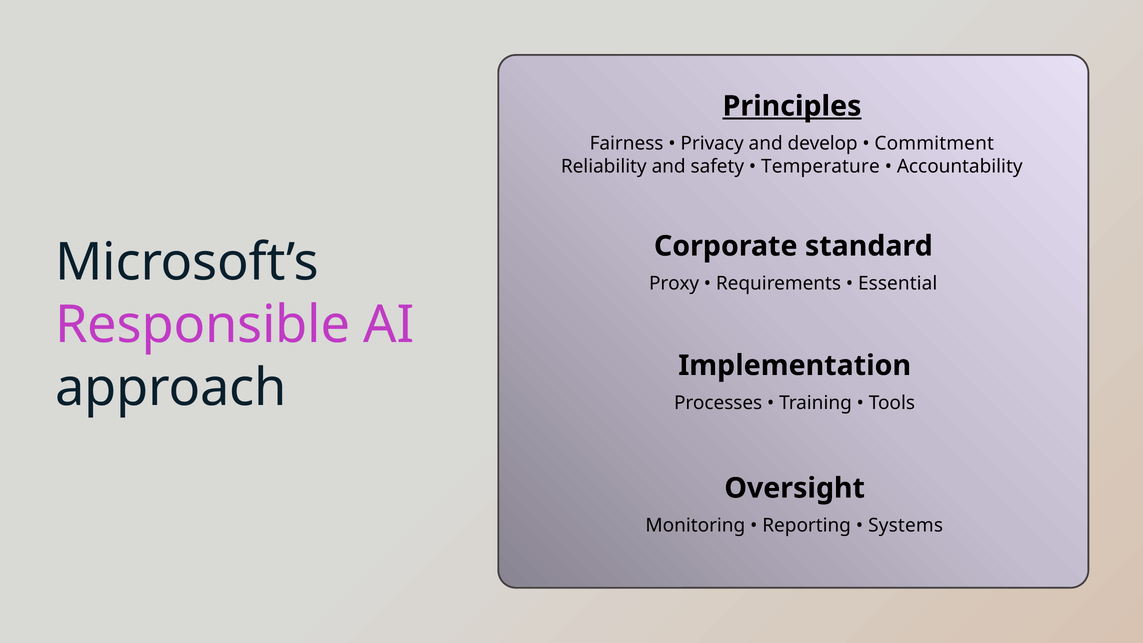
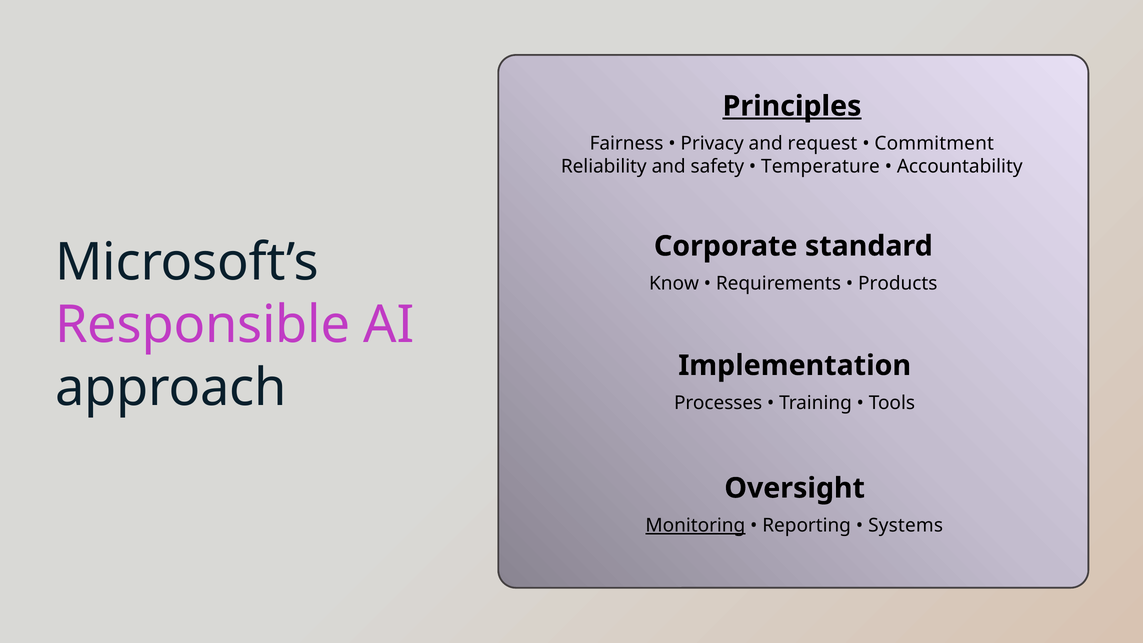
develop: develop -> request (822, 144)
Proxy: Proxy -> Know (674, 284)
Essential: Essential -> Products (898, 284)
Monitoring underline: none -> present (695, 526)
